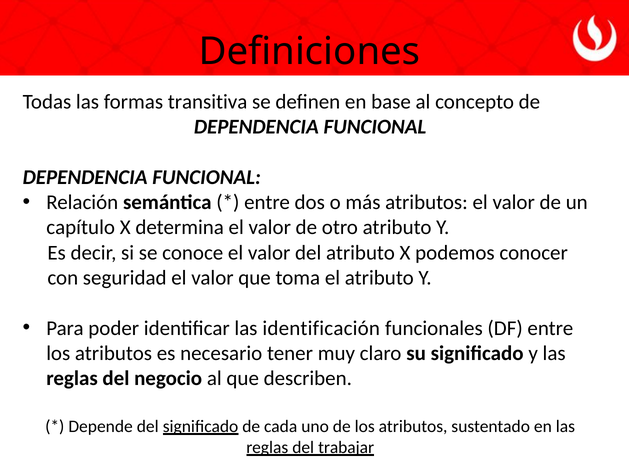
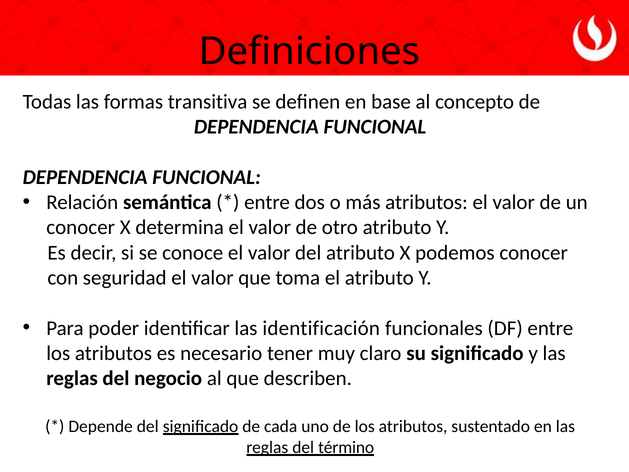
capítulo: capítulo -> conocer (81, 227)
trabajar: trabajar -> término (346, 447)
